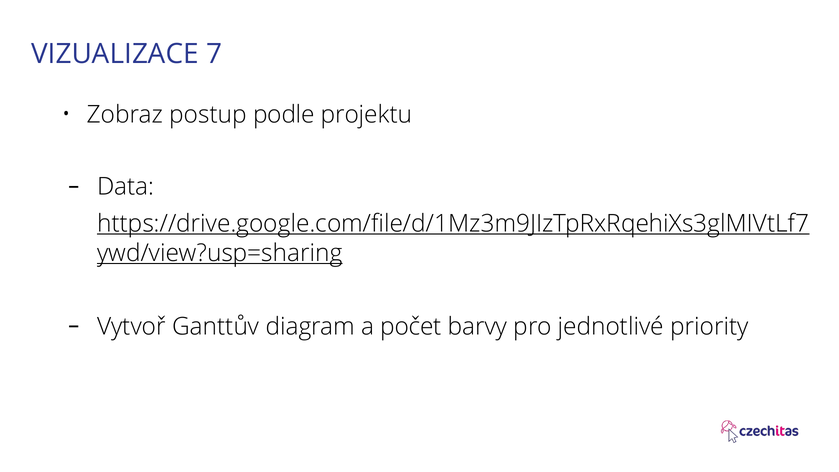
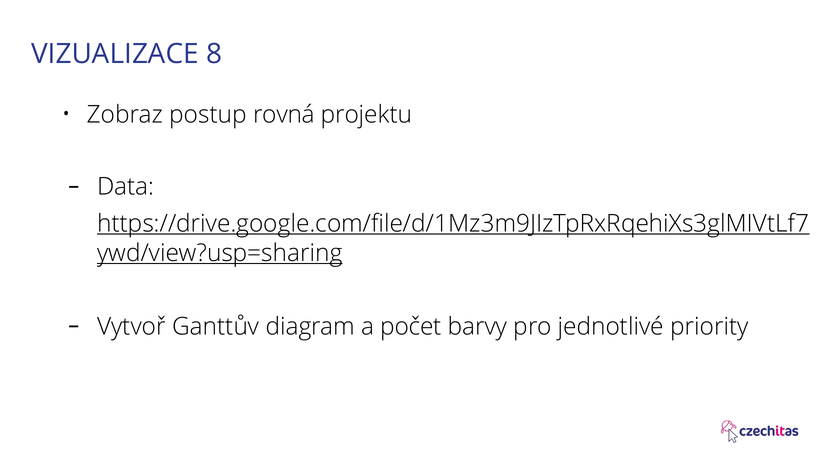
7: 7 -> 8 (214, 54)
podle: podle -> rovná (284, 115)
